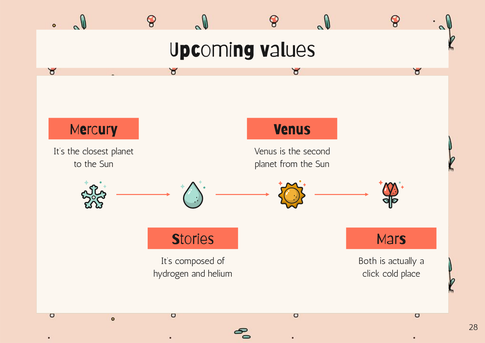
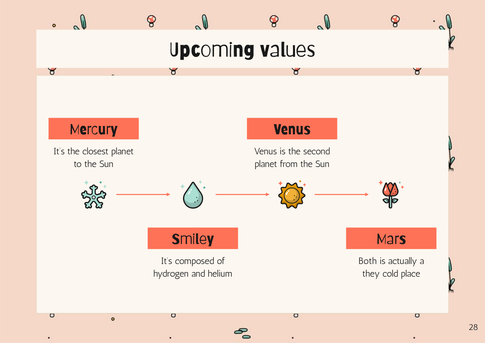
Stories: Stories -> Smiley (193, 239)
click: click -> they (371, 274)
